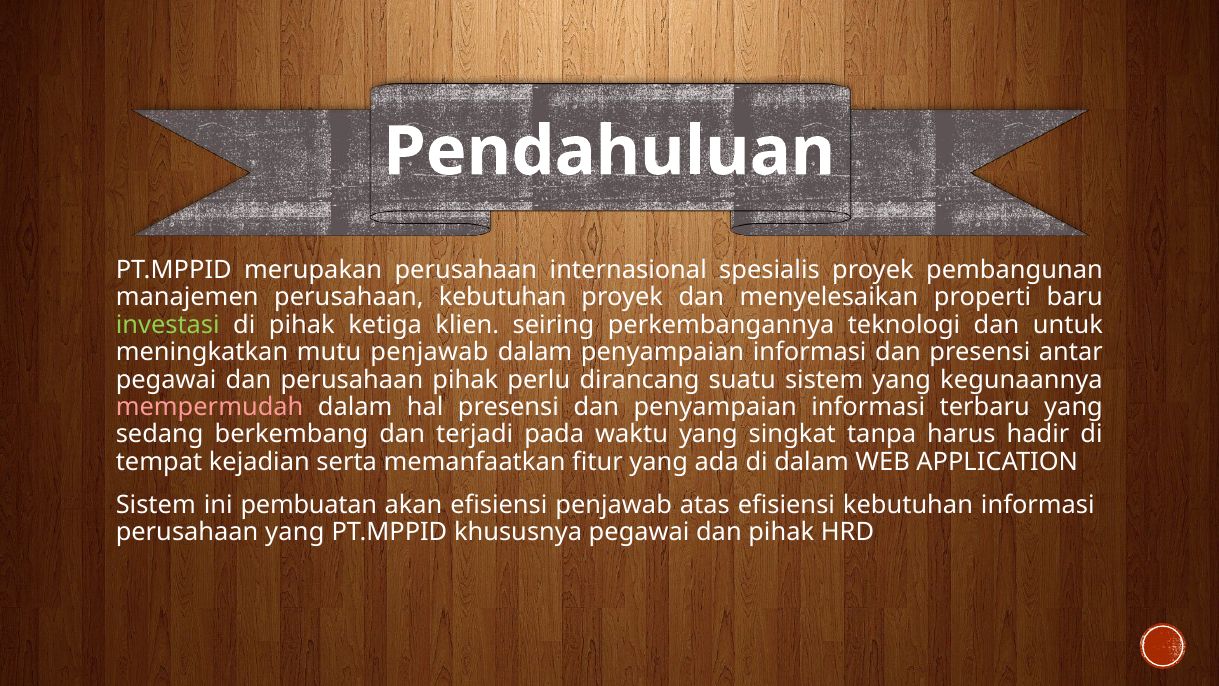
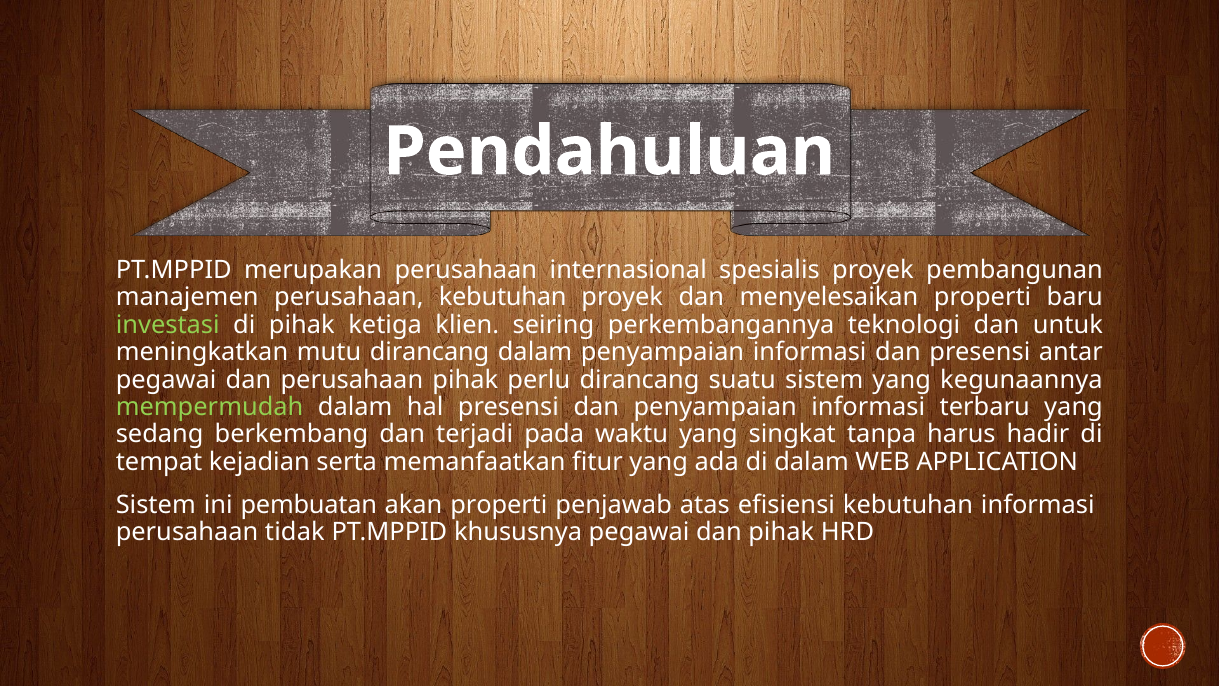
mutu penjawab: penjawab -> dirancang (430, 352)
mempermudah colour: pink -> light green (210, 407)
akan efisiensi: efisiensi -> properti (499, 505)
perusahaan yang: yang -> tidak (295, 532)
